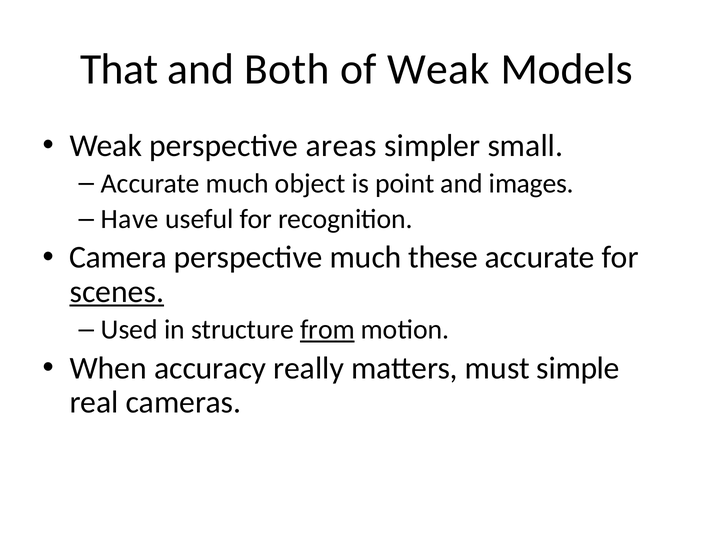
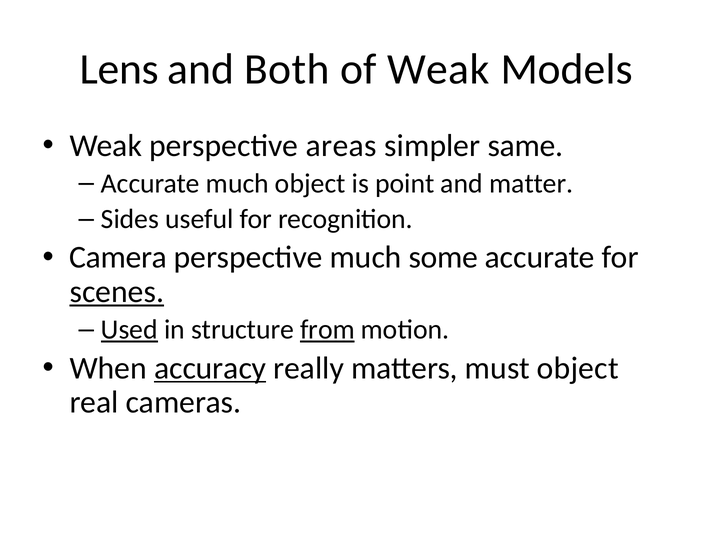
That: That -> Lens (119, 69)
small: small -> same (525, 145)
images: images -> matter (531, 183)
Have: Have -> Sides (130, 219)
these: these -> some (443, 257)
Used underline: none -> present (129, 329)
accuracy underline: none -> present (210, 368)
must simple: simple -> object (578, 368)
